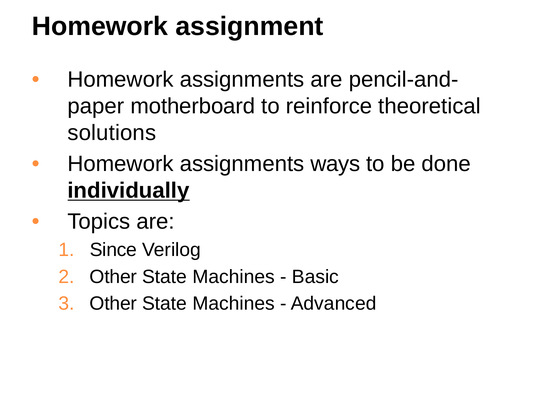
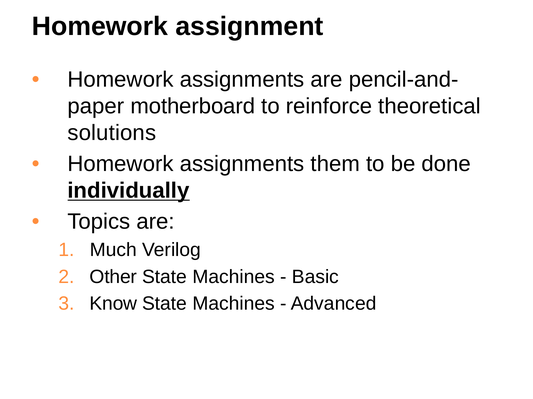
ways: ways -> them (335, 164)
Since: Since -> Much (113, 250)
Other: Other -> Know (113, 304)
